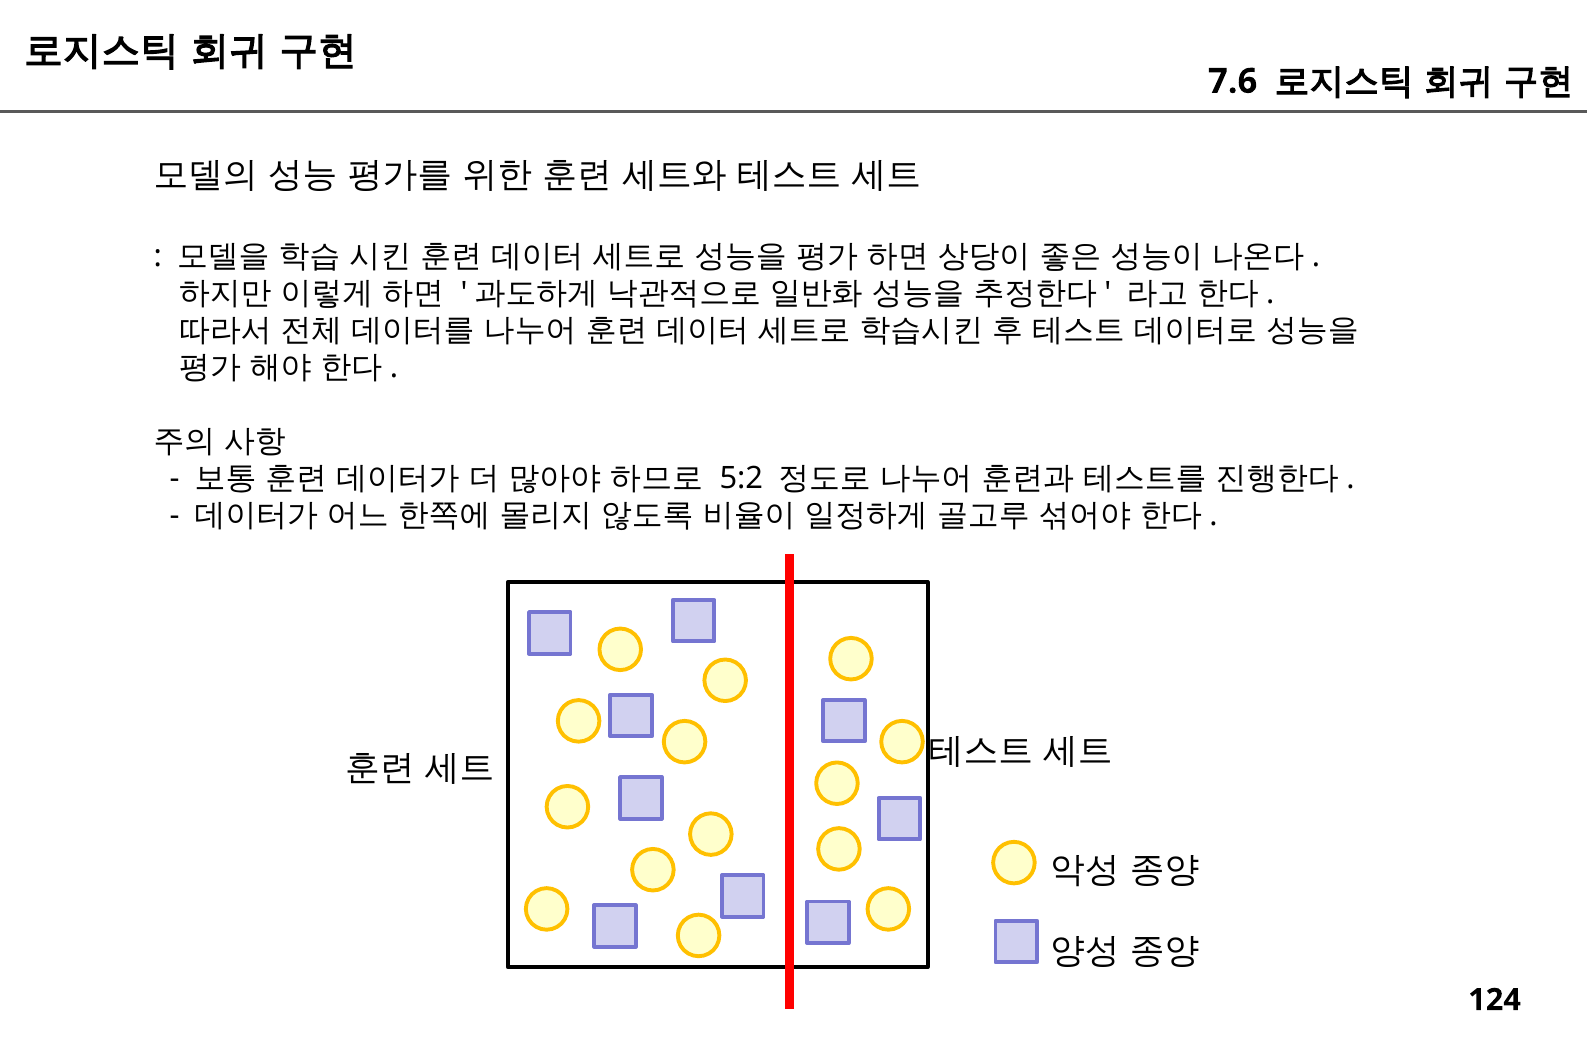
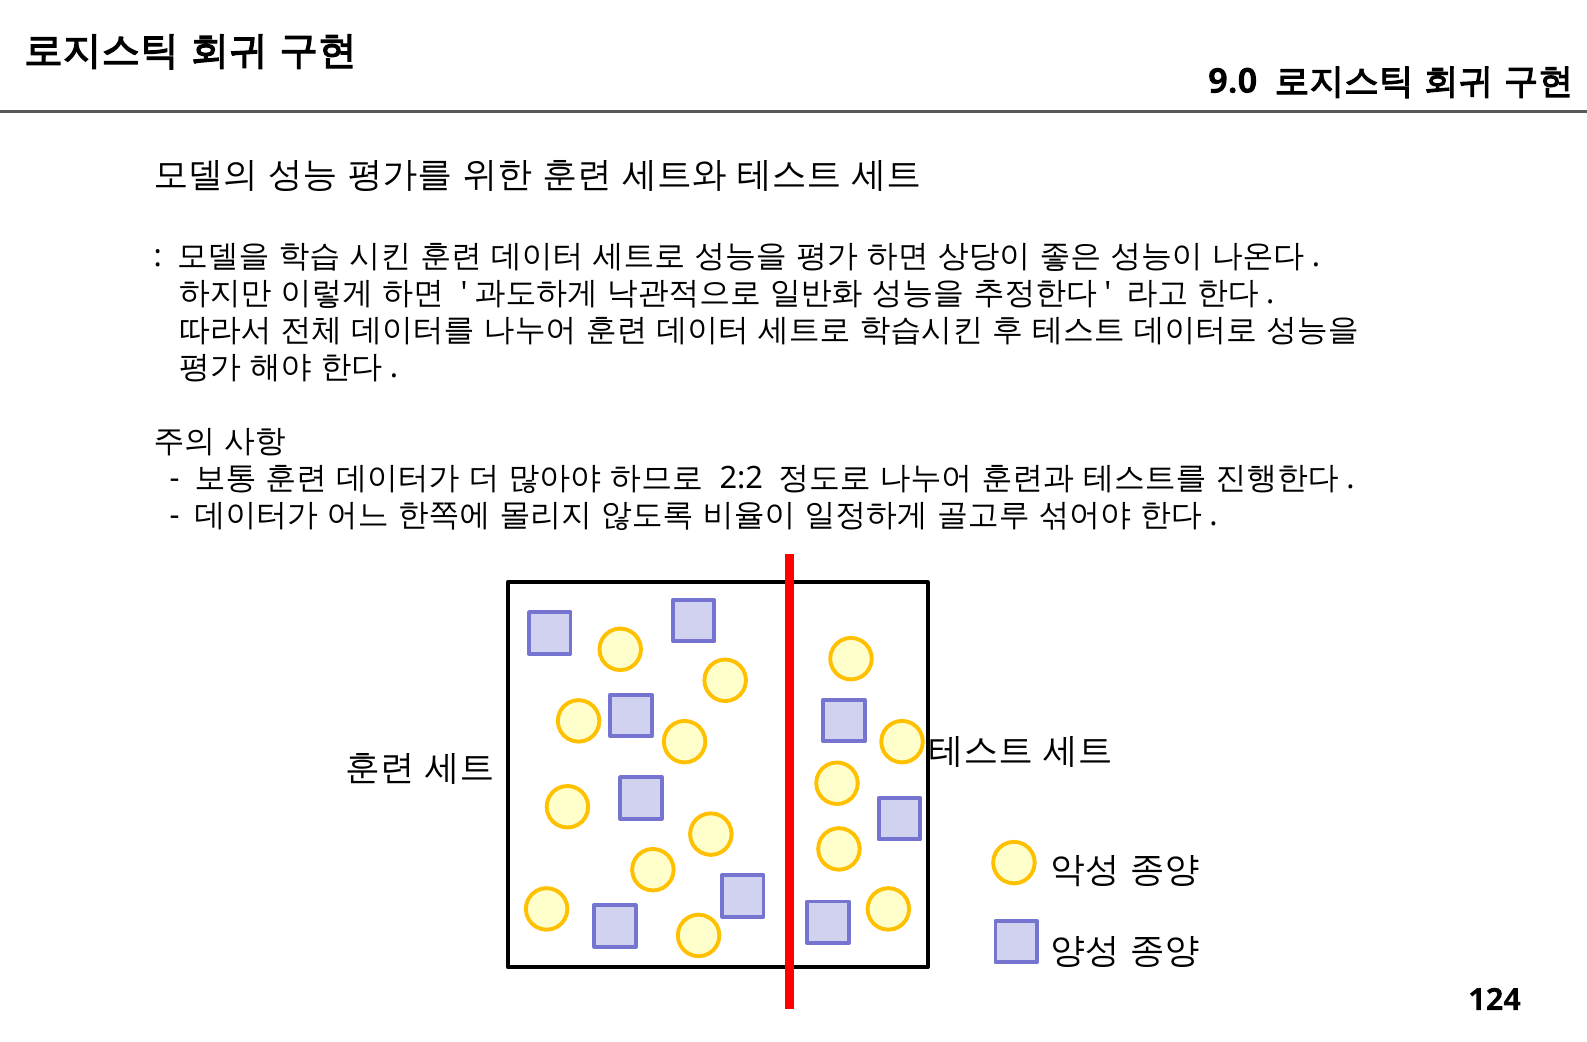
7.6: 7.6 -> 9.0 (1233, 81)
5:2: 5:2 -> 2:2 (741, 478)
